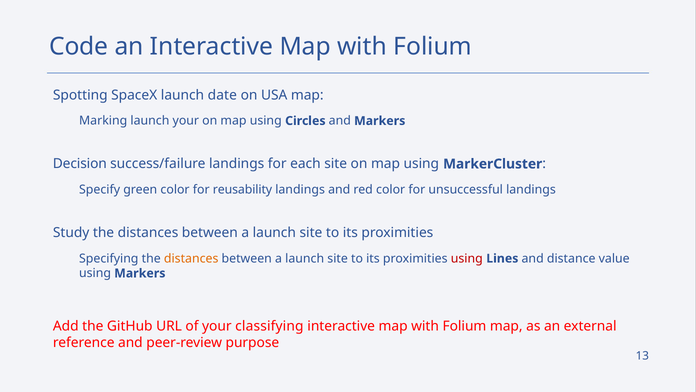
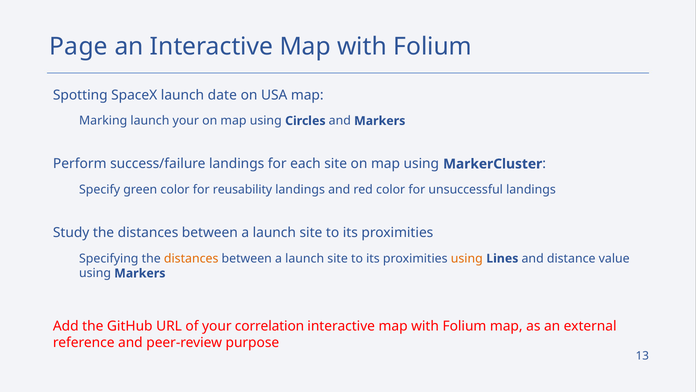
Code: Code -> Page (79, 46)
Decision: Decision -> Perform (80, 164)
using colour: red -> orange (467, 258)
classifying: classifying -> correlation (270, 326)
